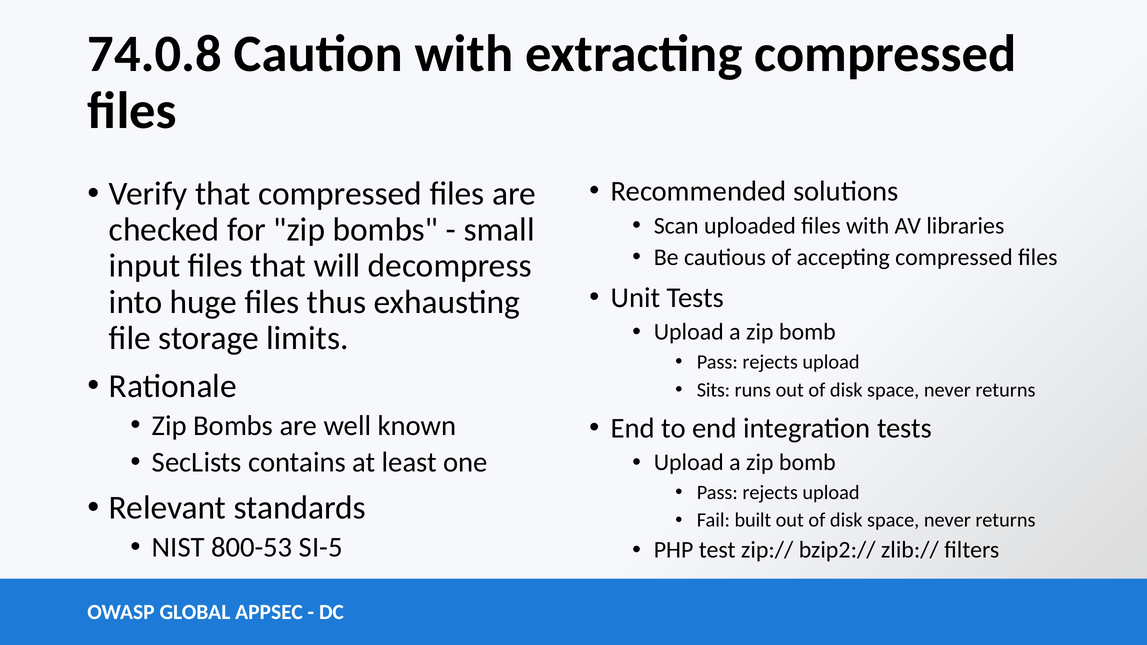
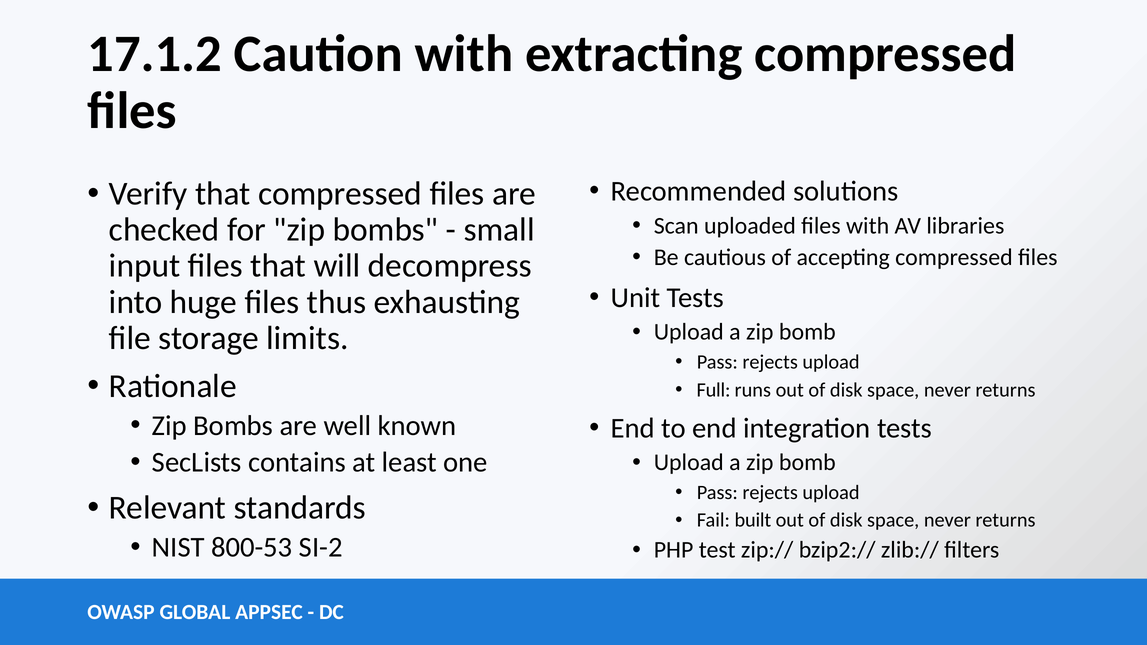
74.0.8: 74.0.8 -> 17.1.2 (155, 54)
Sits: Sits -> Full (713, 390)
SI-5: SI-5 -> SI-2 (321, 548)
